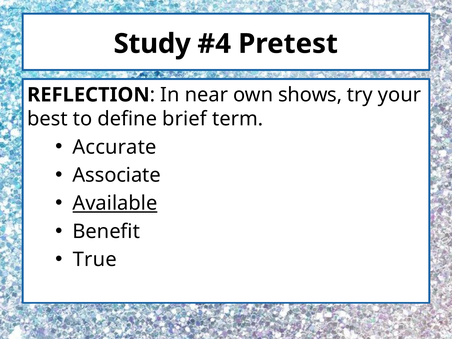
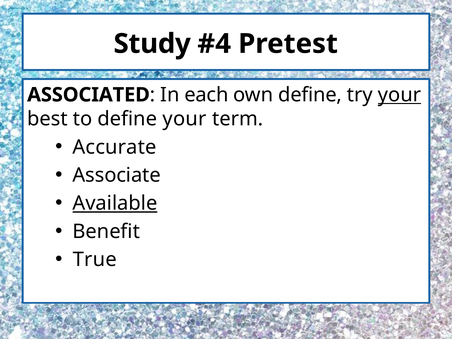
REFLECTION: REFLECTION -> ASSOCIATED (88, 95)
near: near -> each (206, 95)
own shows: shows -> define (310, 95)
your underline: none -> present (399, 95)
define brief: brief -> your (185, 119)
